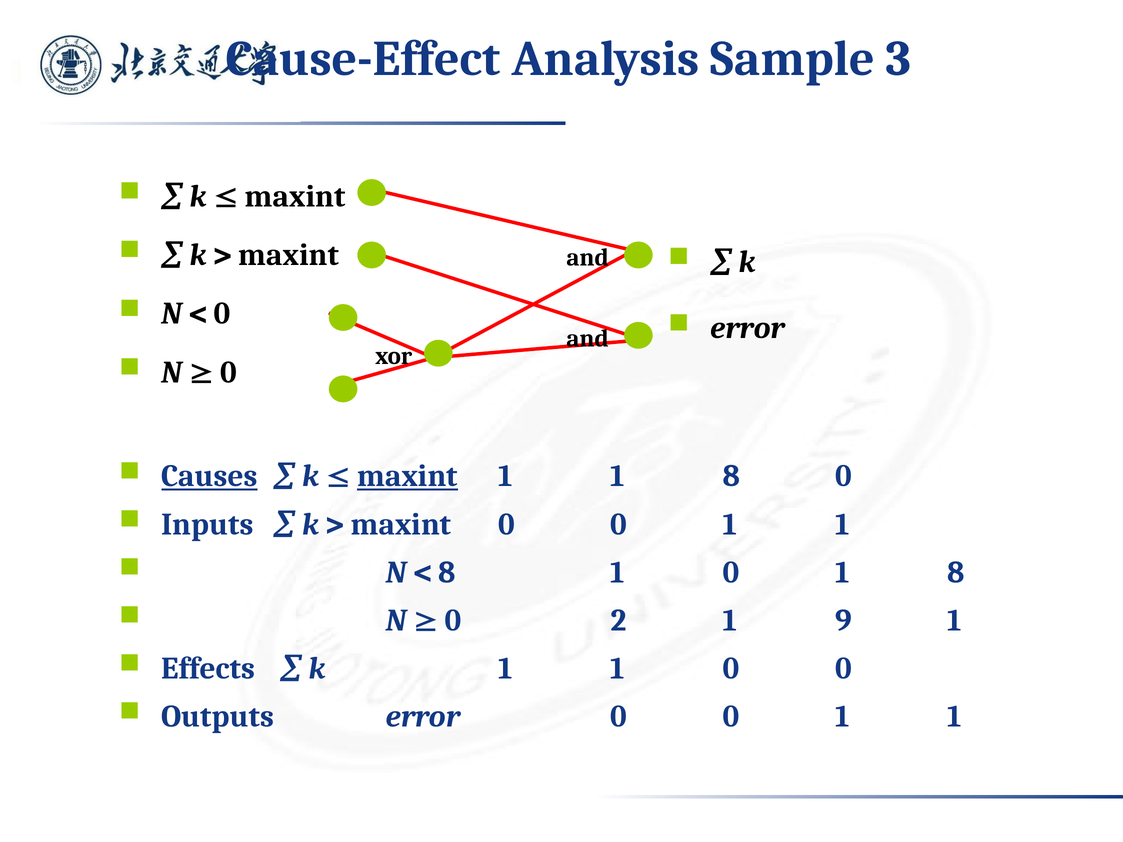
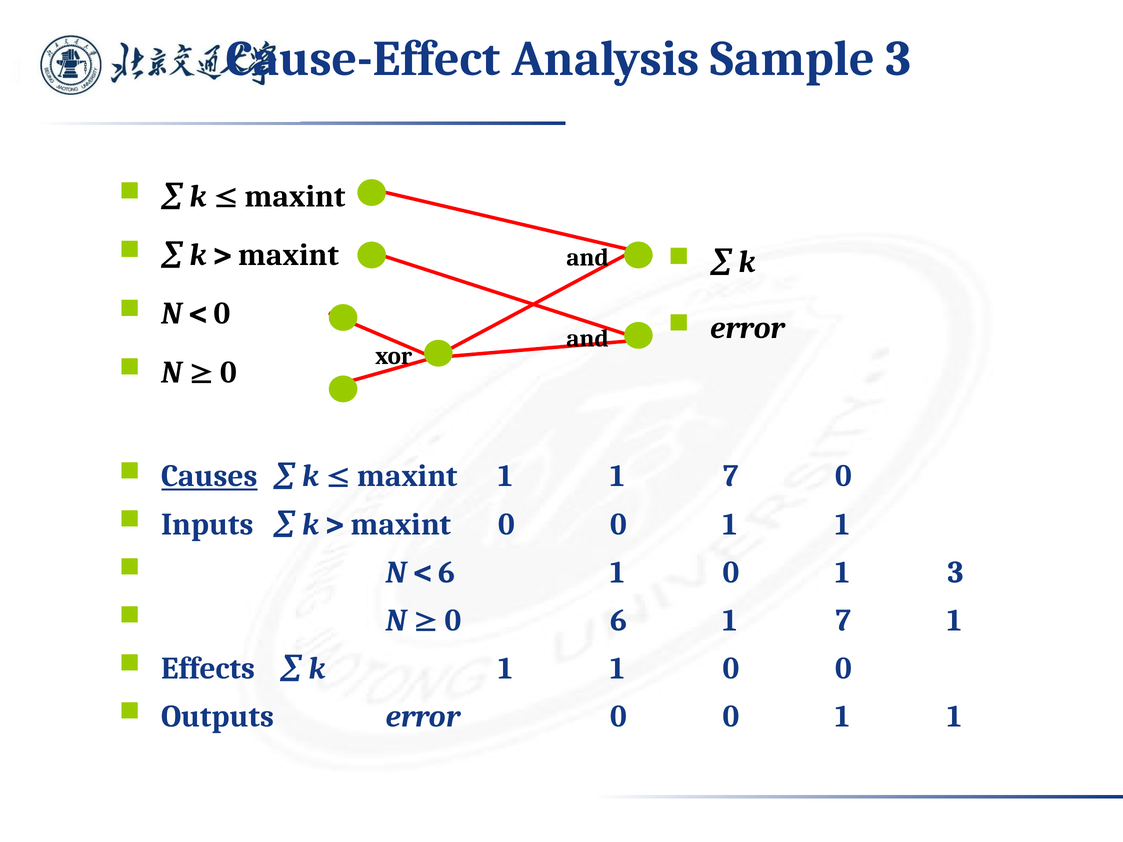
maxint underline: present -> none (408, 476)
1 1 8: 8 -> 7 (731, 476)
8: 8 -> 6 (447, 572)
0 1 8: 8 -> 3 (956, 572)
0 2: 2 -> 6 (619, 620)
9: 9 -> 7 (843, 620)
